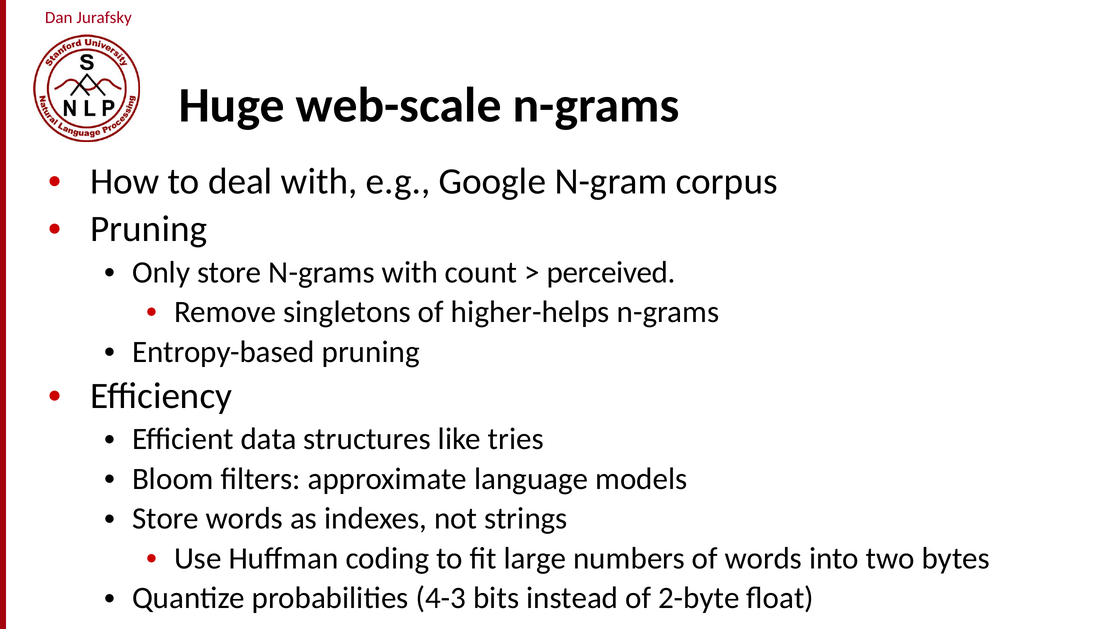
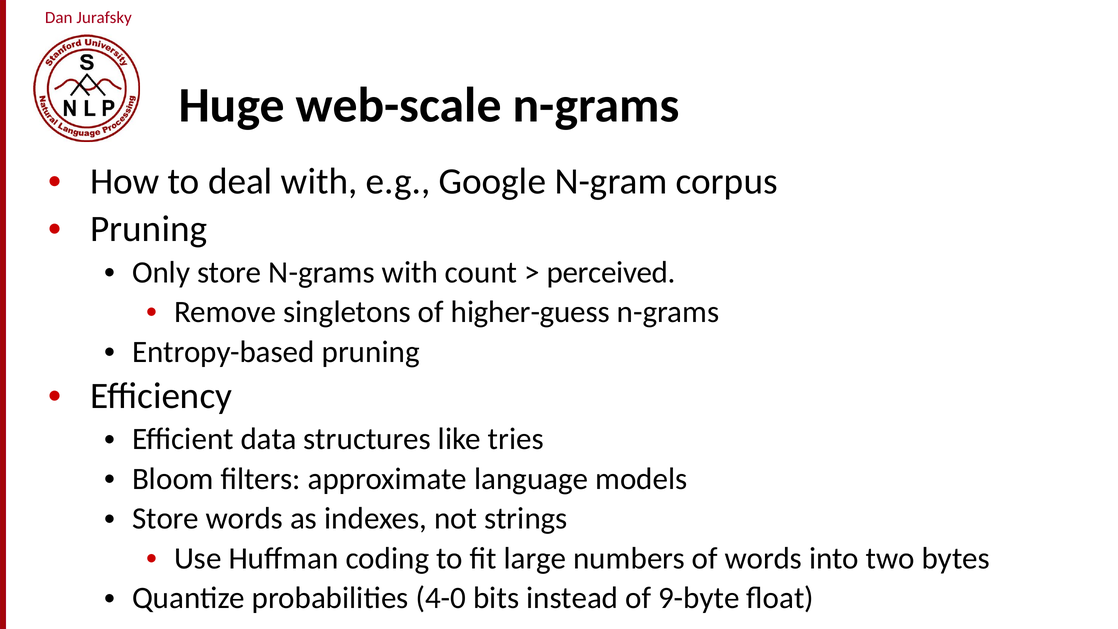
higher-helps: higher-helps -> higher-guess (530, 312)
4-3: 4-3 -> 4-0 (441, 598)
2-byte: 2-byte -> 9-byte (699, 598)
